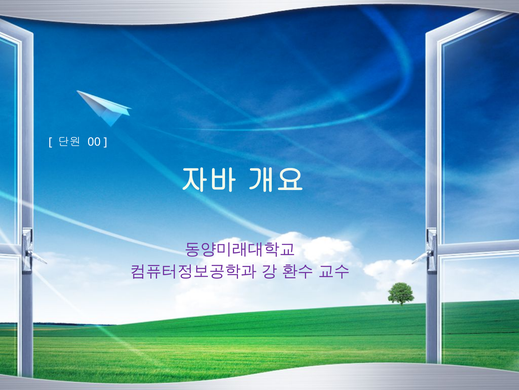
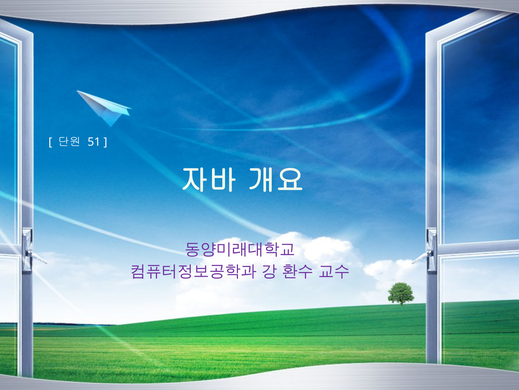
00: 00 -> 51 (94, 142)
